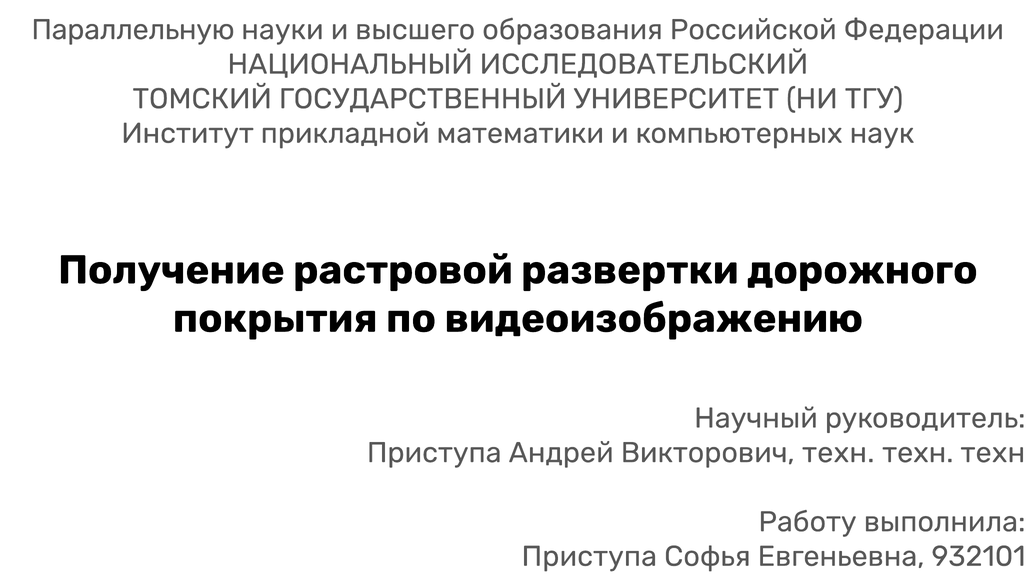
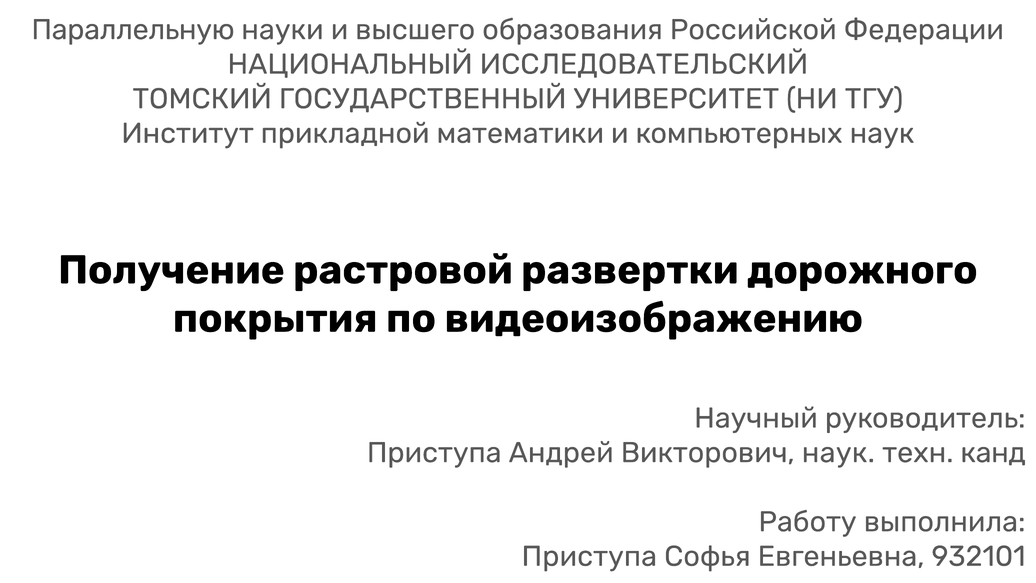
Викторович техн: техн -> наук (838, 452)
техн: техн -> канд (993, 452)
